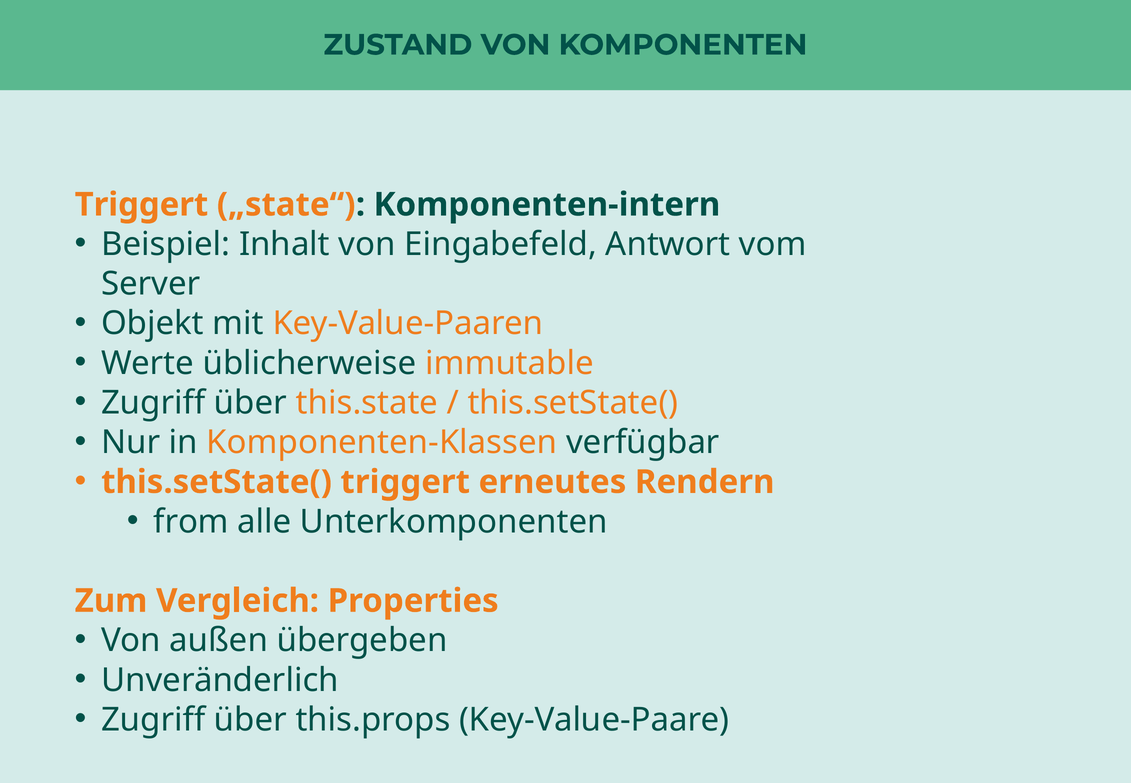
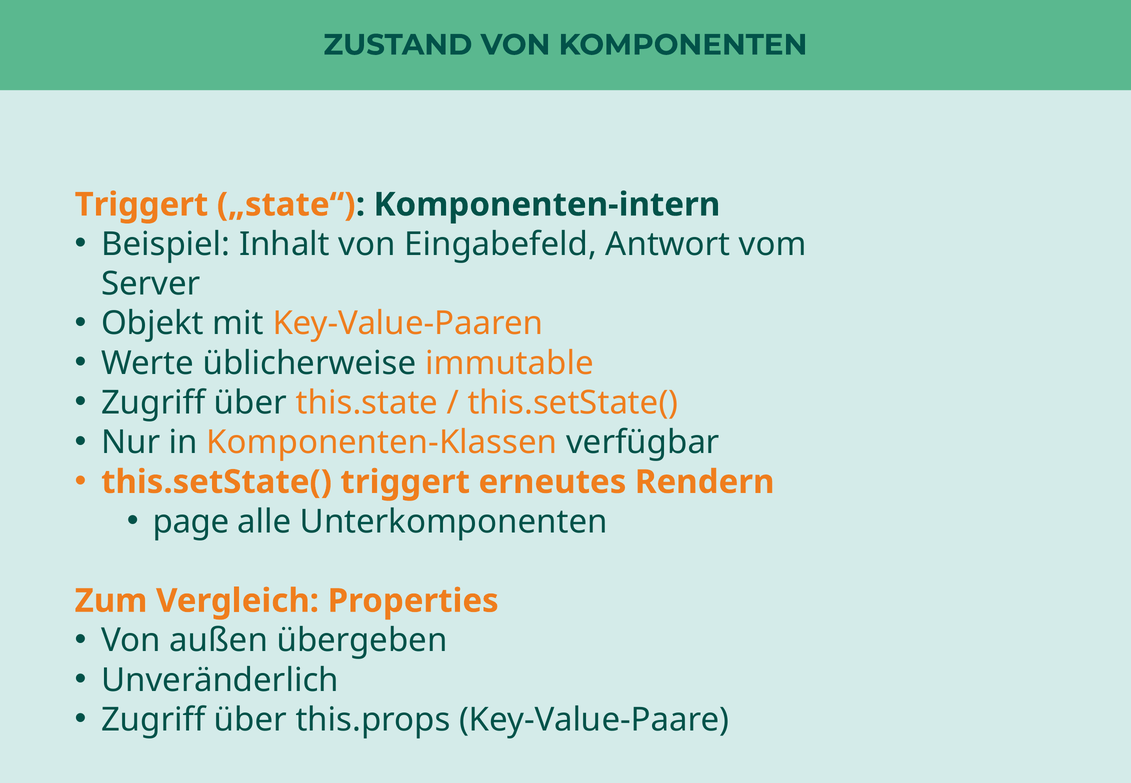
from: from -> page (191, 522)
